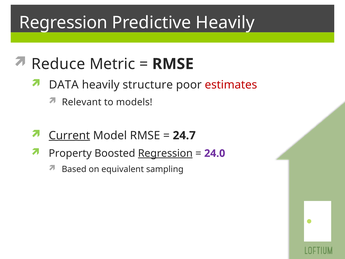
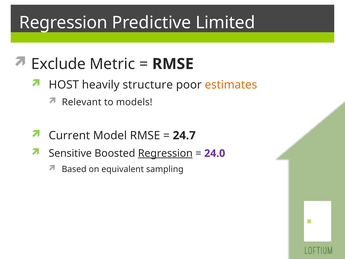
Predictive Heavily: Heavily -> Limited (225, 23)
Reduce: Reduce -> Exclude (58, 64)
DATA: DATA -> HOST (64, 85)
estimates colour: red -> orange (231, 85)
Current underline: present -> none (69, 135)
Property: Property -> Sensitive (70, 153)
